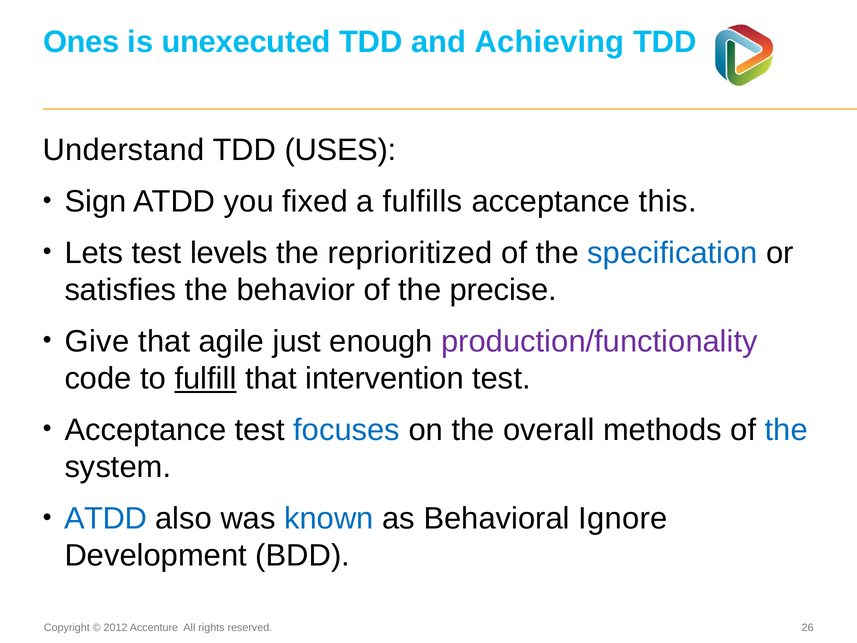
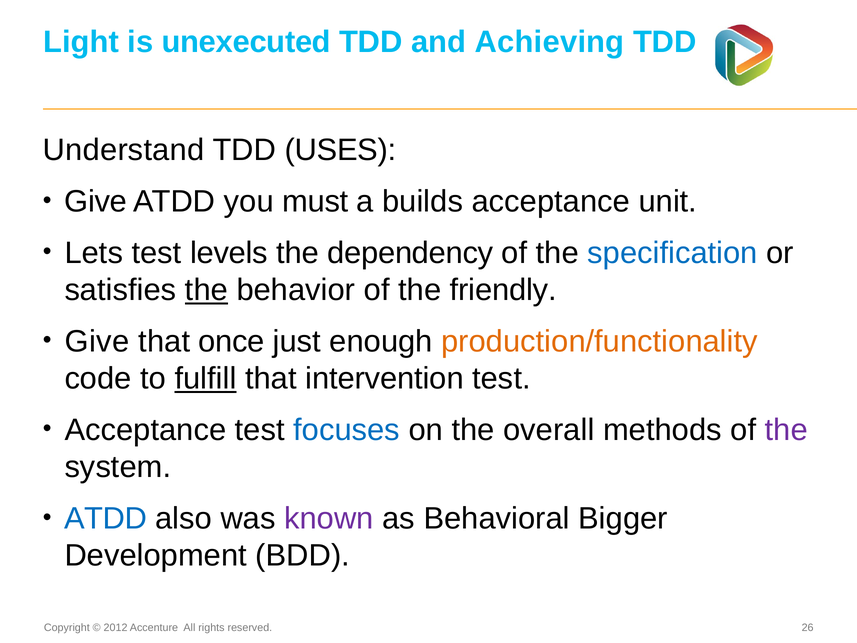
Ones: Ones -> Light (81, 42)
Sign: Sign -> Give (96, 202)
fixed: fixed -> must (315, 202)
fulfills: fulfills -> builds (423, 202)
this: this -> unit (668, 202)
reprioritized: reprioritized -> dependency (410, 253)
the underline: none -> present (206, 290)
precise: precise -> friendly (503, 290)
agile: agile -> once (232, 341)
production/functionality colour: purple -> orange (600, 341)
the colour: blue -> purple (786, 430)
known colour: blue -> purple (329, 518)
Ignore: Ignore -> Bigger (623, 518)
